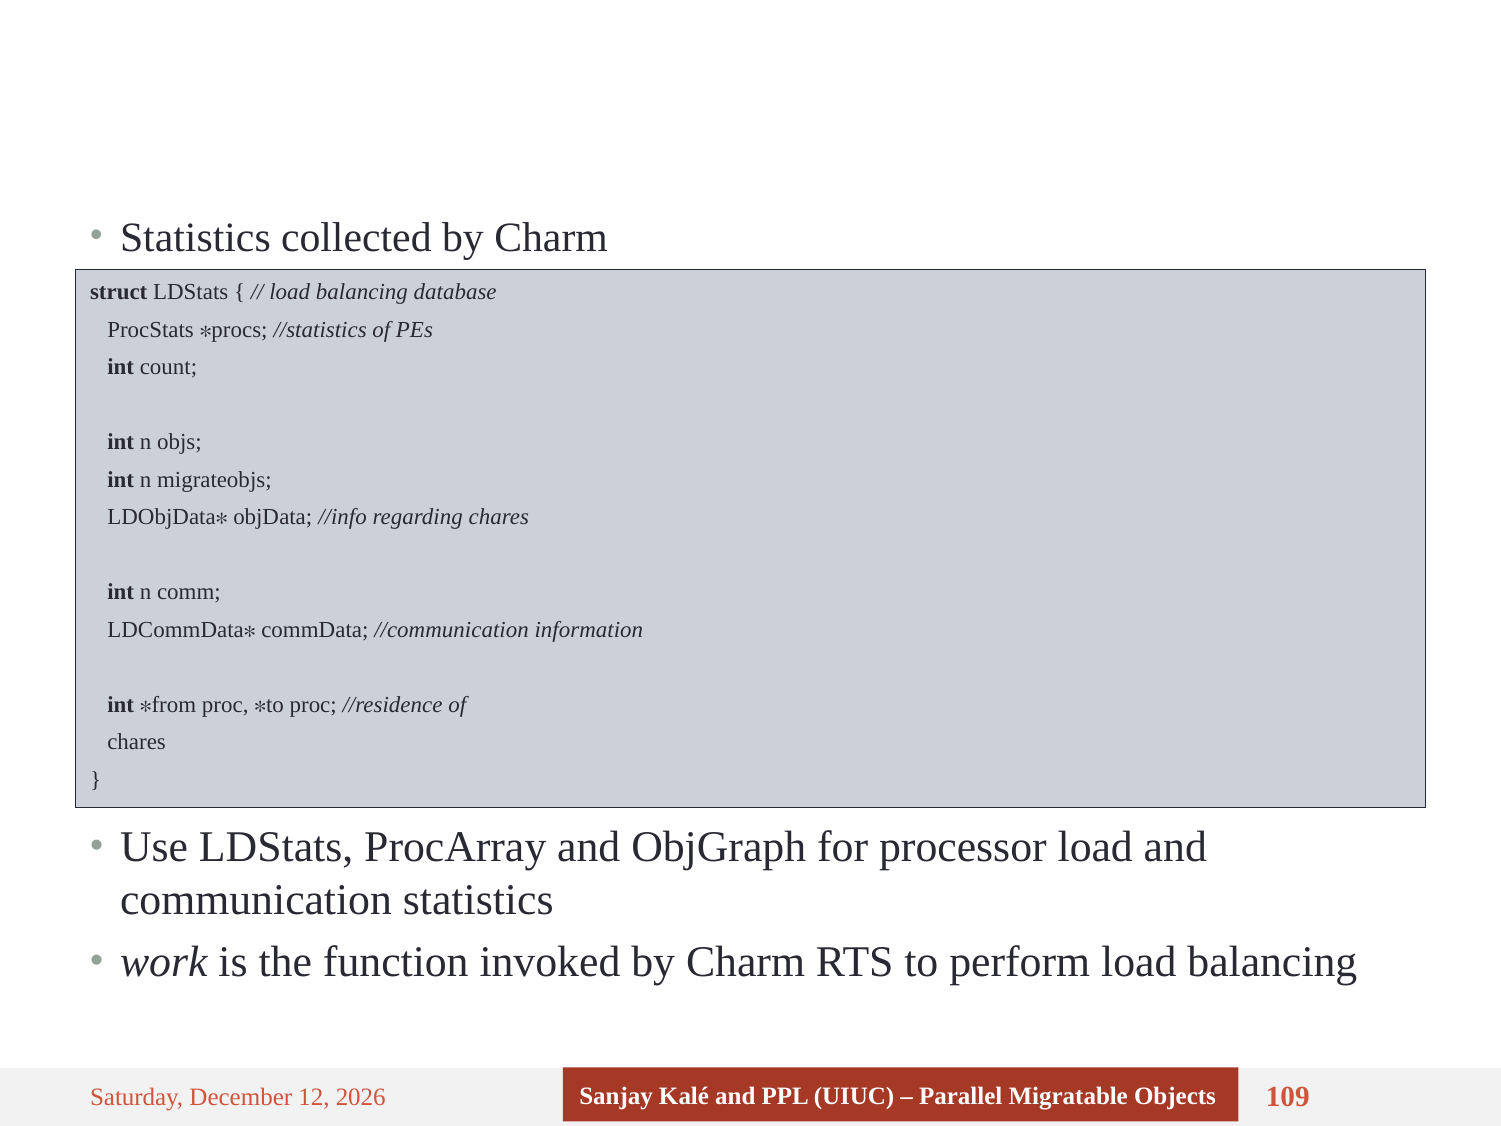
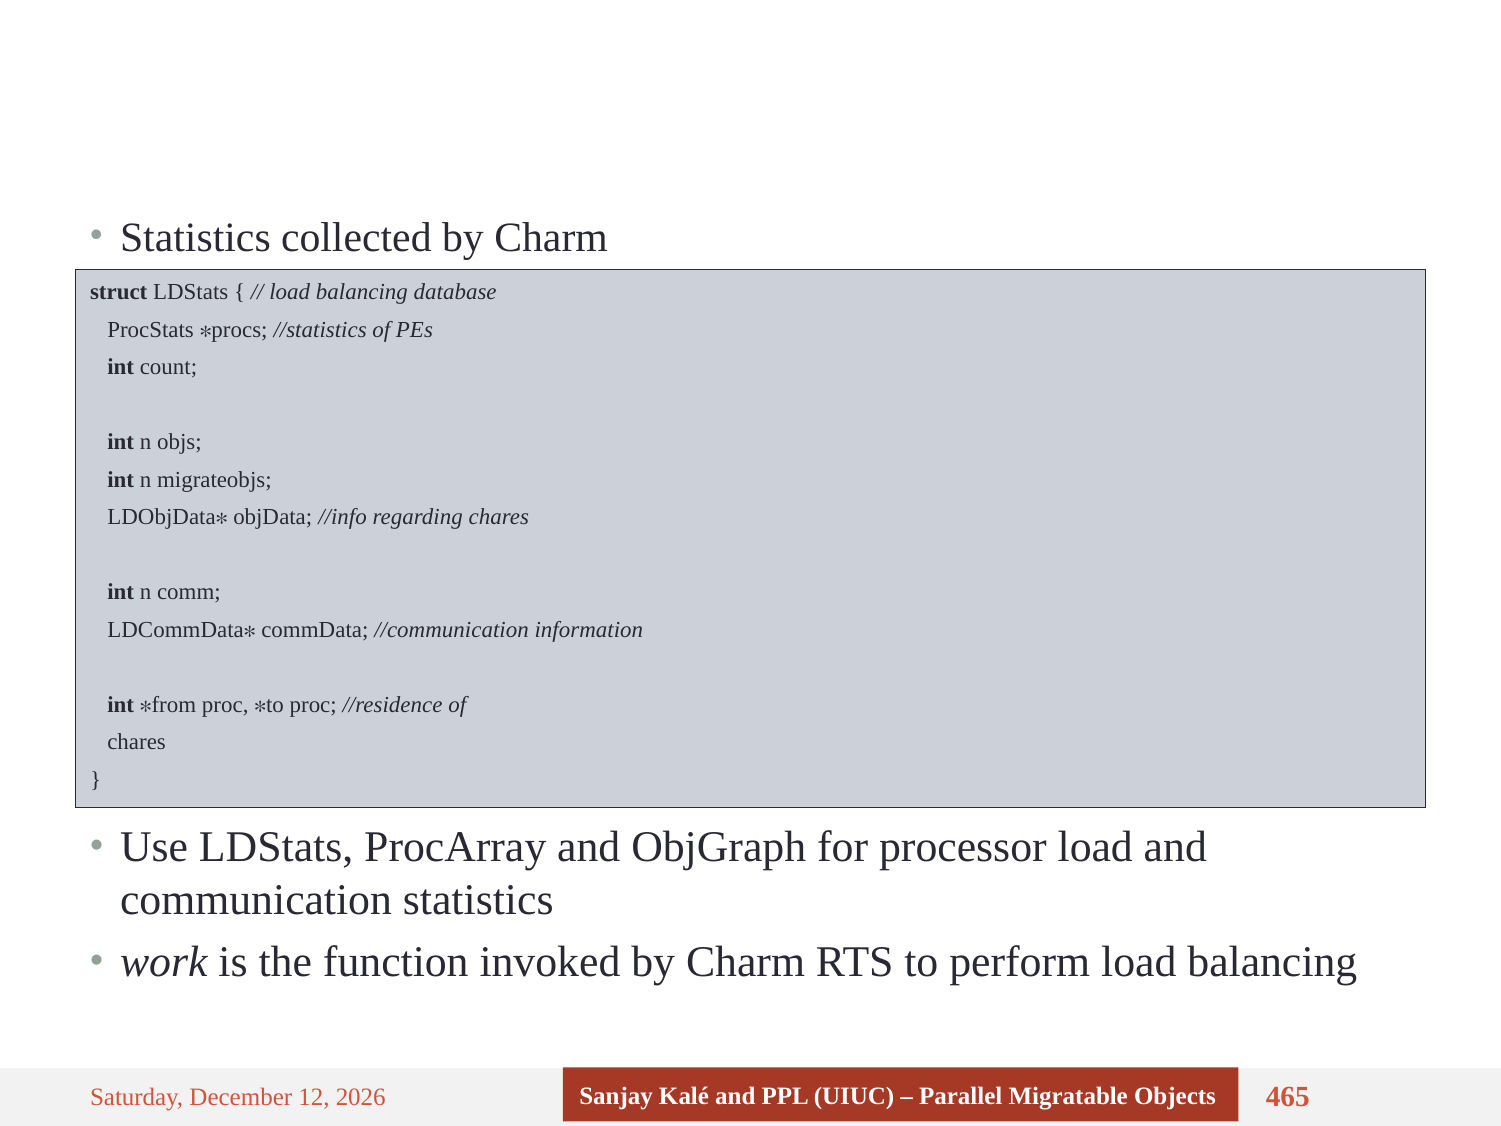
109: 109 -> 465 (1288, 1097)
